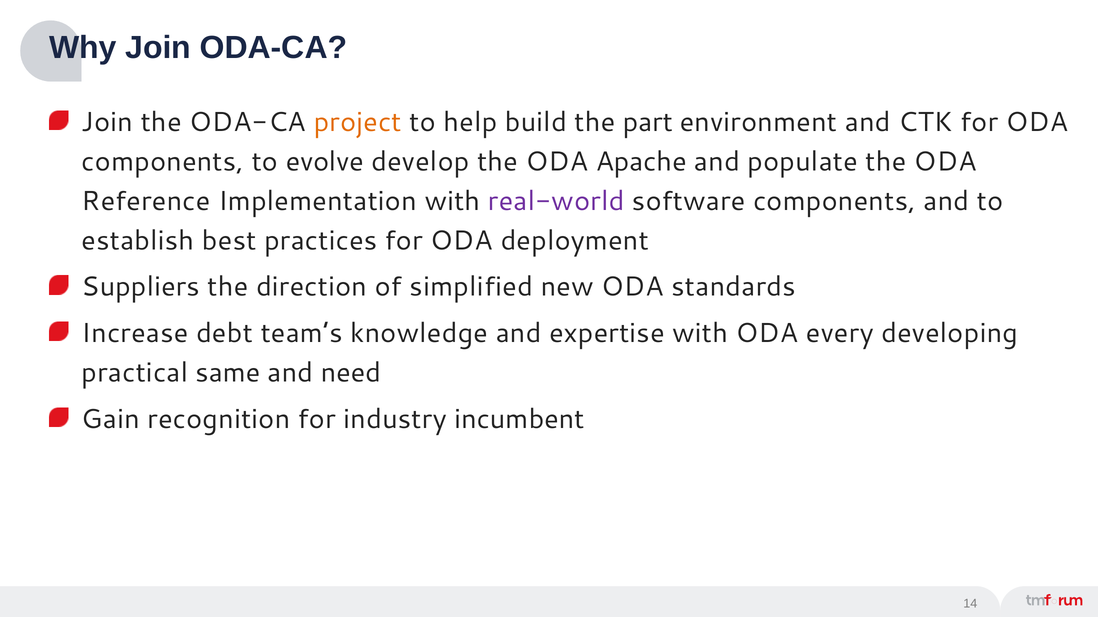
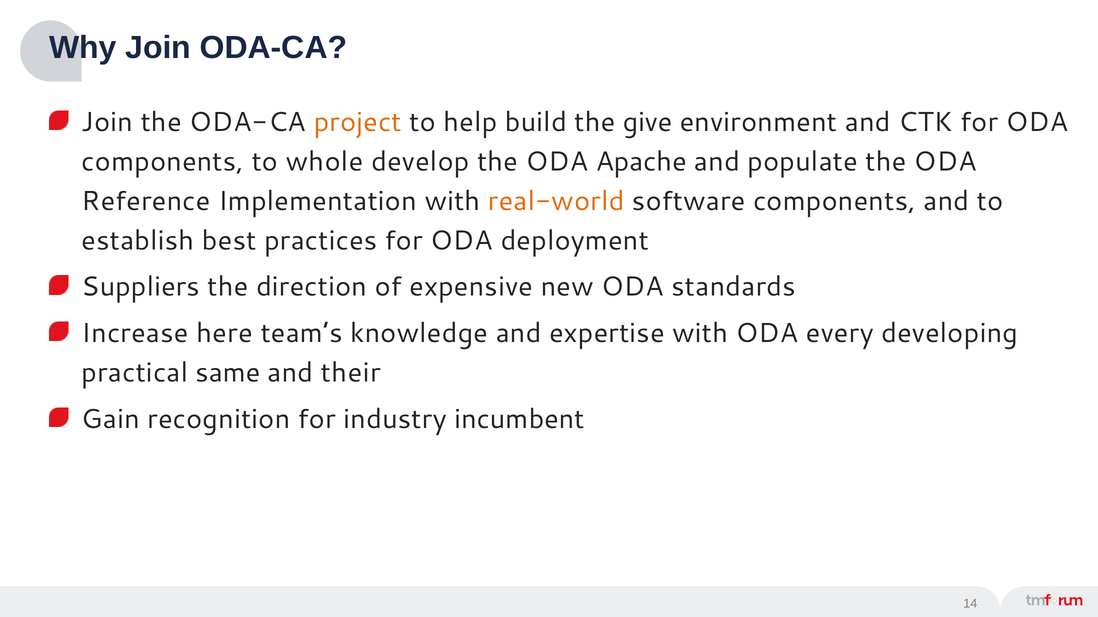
part: part -> give (648, 122)
evolve: evolve -> whole (325, 162)
real-world colour: purple -> orange (556, 201)
simplified: simplified -> expensive (471, 287)
debt: debt -> here (224, 334)
need: need -> their (351, 373)
